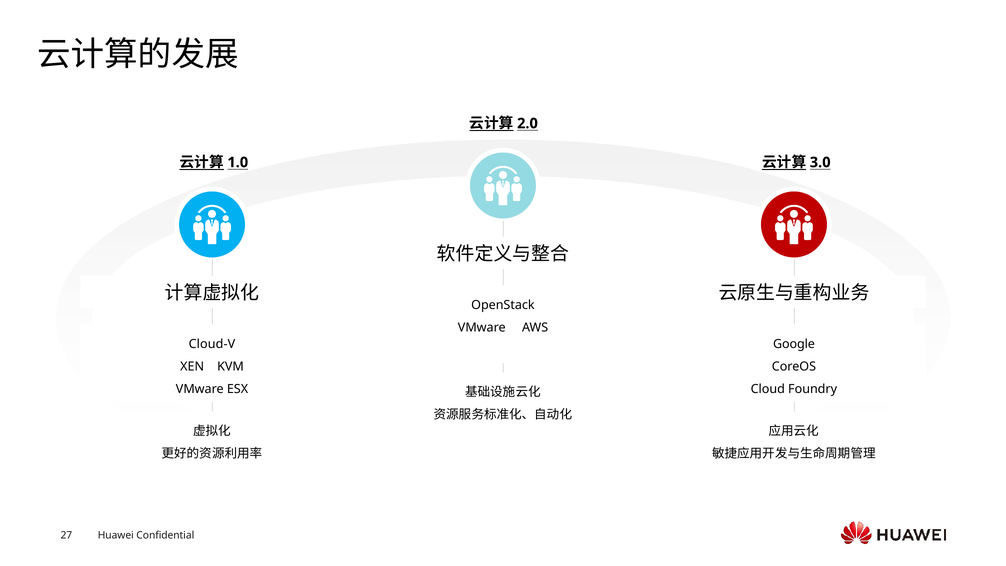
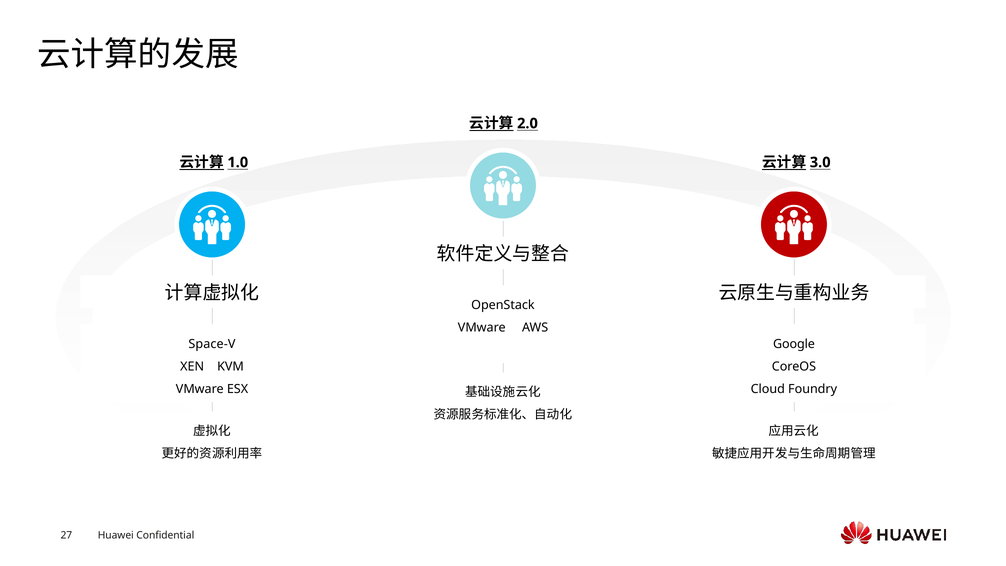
Cloud-V: Cloud-V -> Space-V (212, 344)
